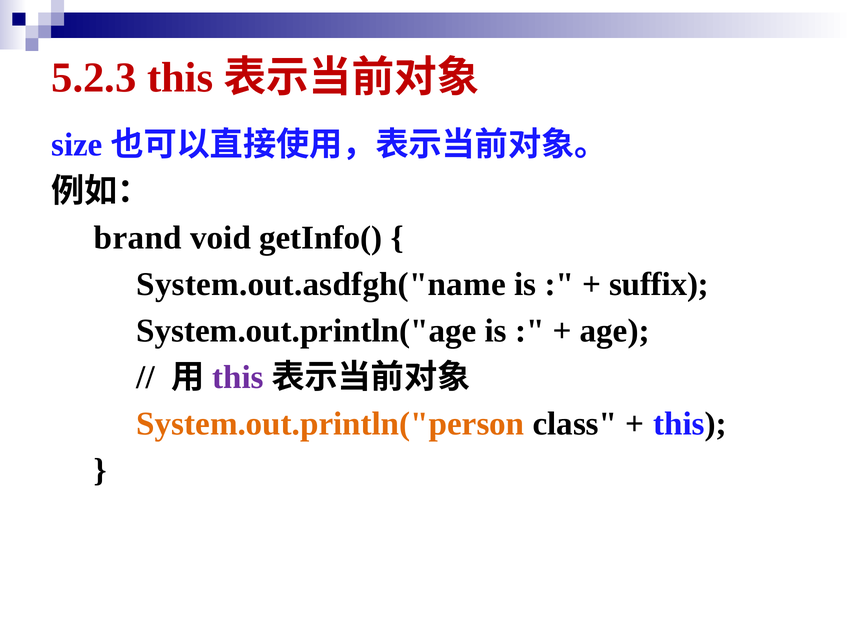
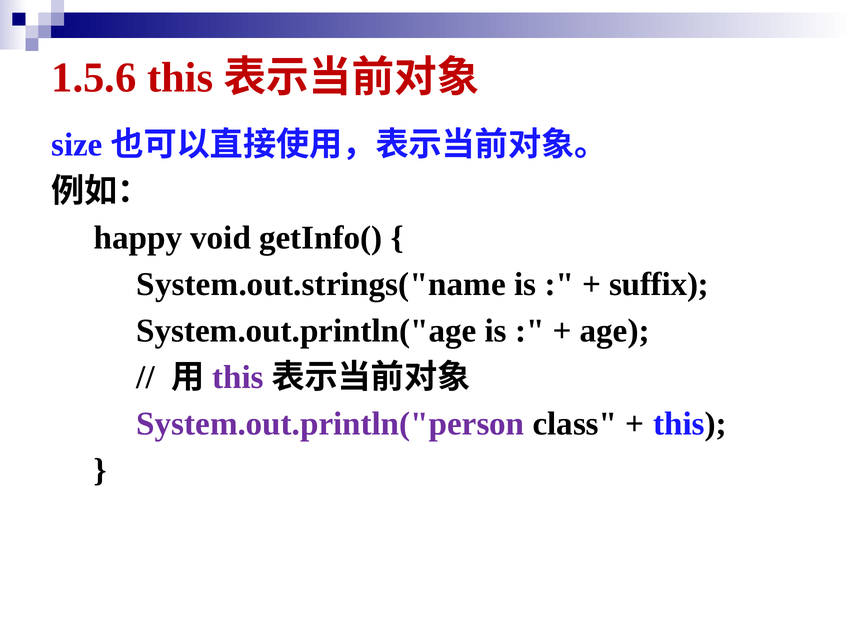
5.2.3: 5.2.3 -> 1.5.6 (94, 78)
brand: brand -> happy (138, 238)
System.out.asdfgh("name: System.out.asdfgh("name -> System.out.strings("name (321, 284)
System.out.println("person colour: orange -> purple (330, 424)
